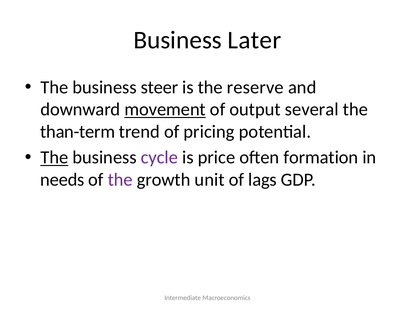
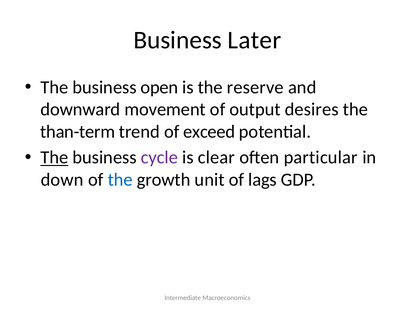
steer: steer -> open (159, 87)
movement underline: present -> none (165, 109)
several: several -> desires (312, 109)
pricing: pricing -> exceed (209, 131)
price: price -> clear (216, 157)
formation: formation -> particular (321, 157)
needs: needs -> down (62, 179)
the colour: purple -> blue (120, 179)
